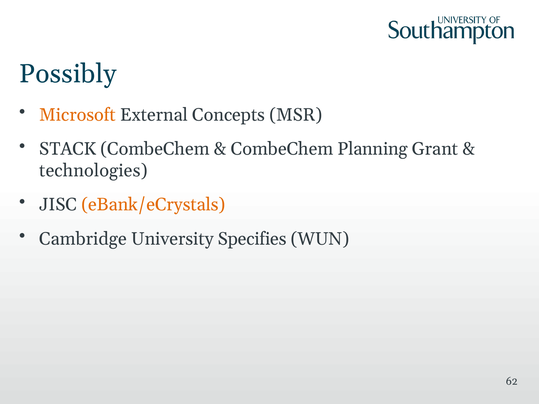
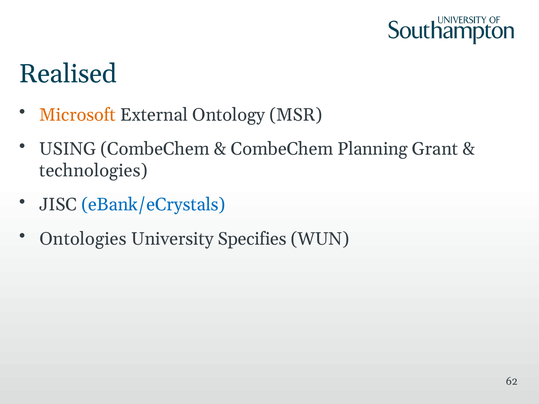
Possibly: Possibly -> Realised (68, 74)
Concepts: Concepts -> Ontology (229, 115)
STACK: STACK -> USING (68, 149)
eBank/eCrystals colour: orange -> blue (153, 205)
Cambridge: Cambridge -> Ontologies (83, 239)
